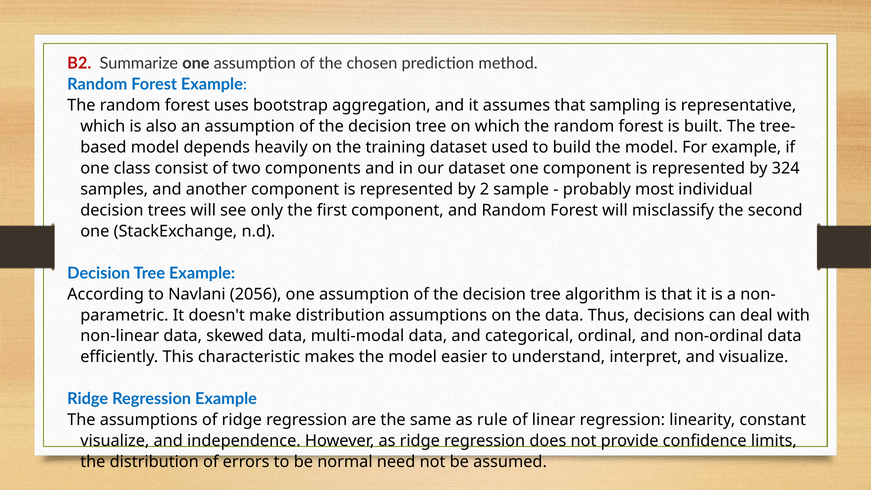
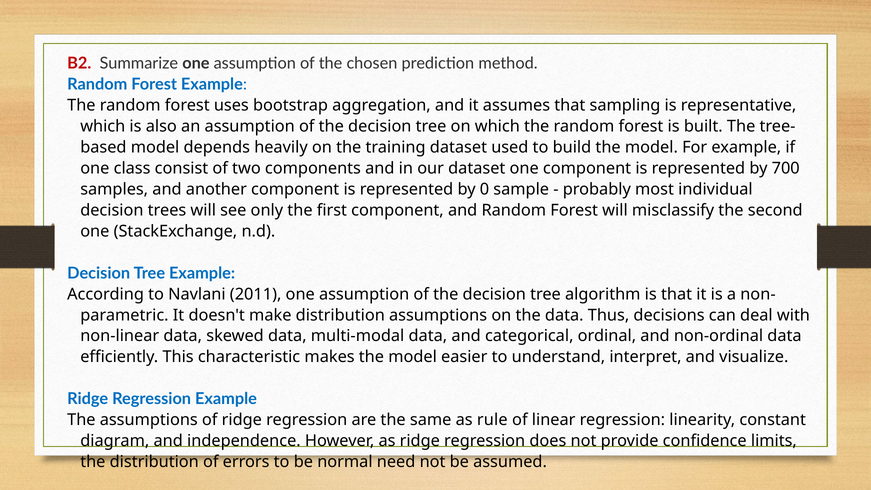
324: 324 -> 700 (786, 168)
2: 2 -> 0 (484, 189)
2056: 2056 -> 2011 (256, 294)
visualize: visualize -> diagram (115, 441)
